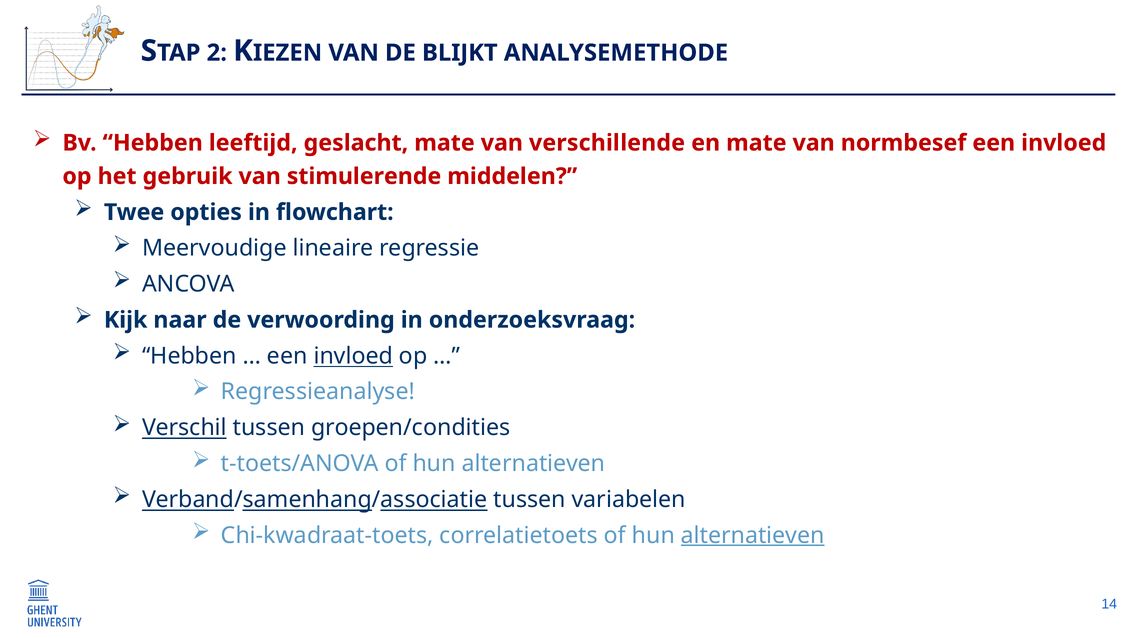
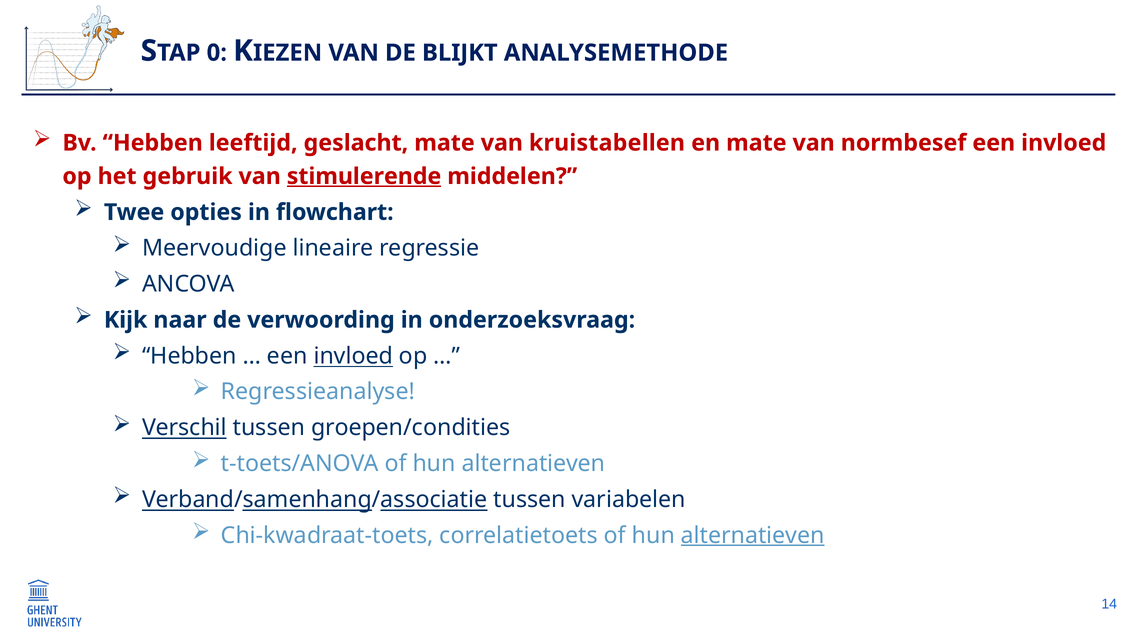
2: 2 -> 0 (217, 53)
verschillende: verschillende -> kruistabellen (607, 143)
stimulerende underline: none -> present (364, 176)
